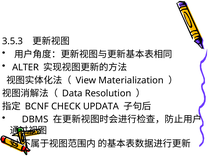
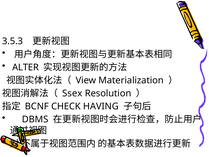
Data: Data -> Ssex (72, 93)
UPDATA: UPDATA -> HAVING (101, 106)
